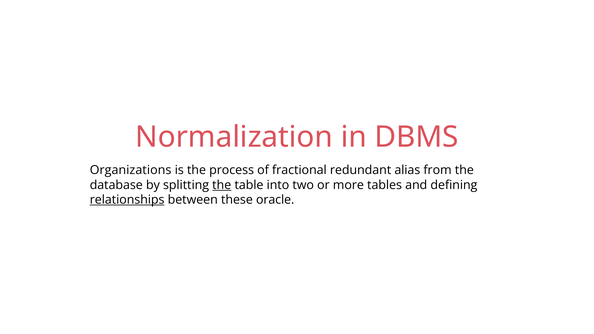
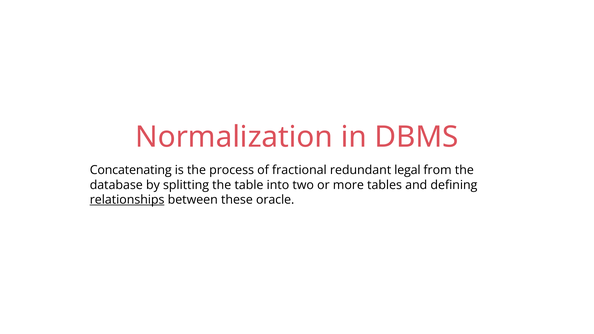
Organizations: Organizations -> Concatenating (131, 170)
alias: alias -> legal (407, 170)
the underline: present -> none (222, 185)
